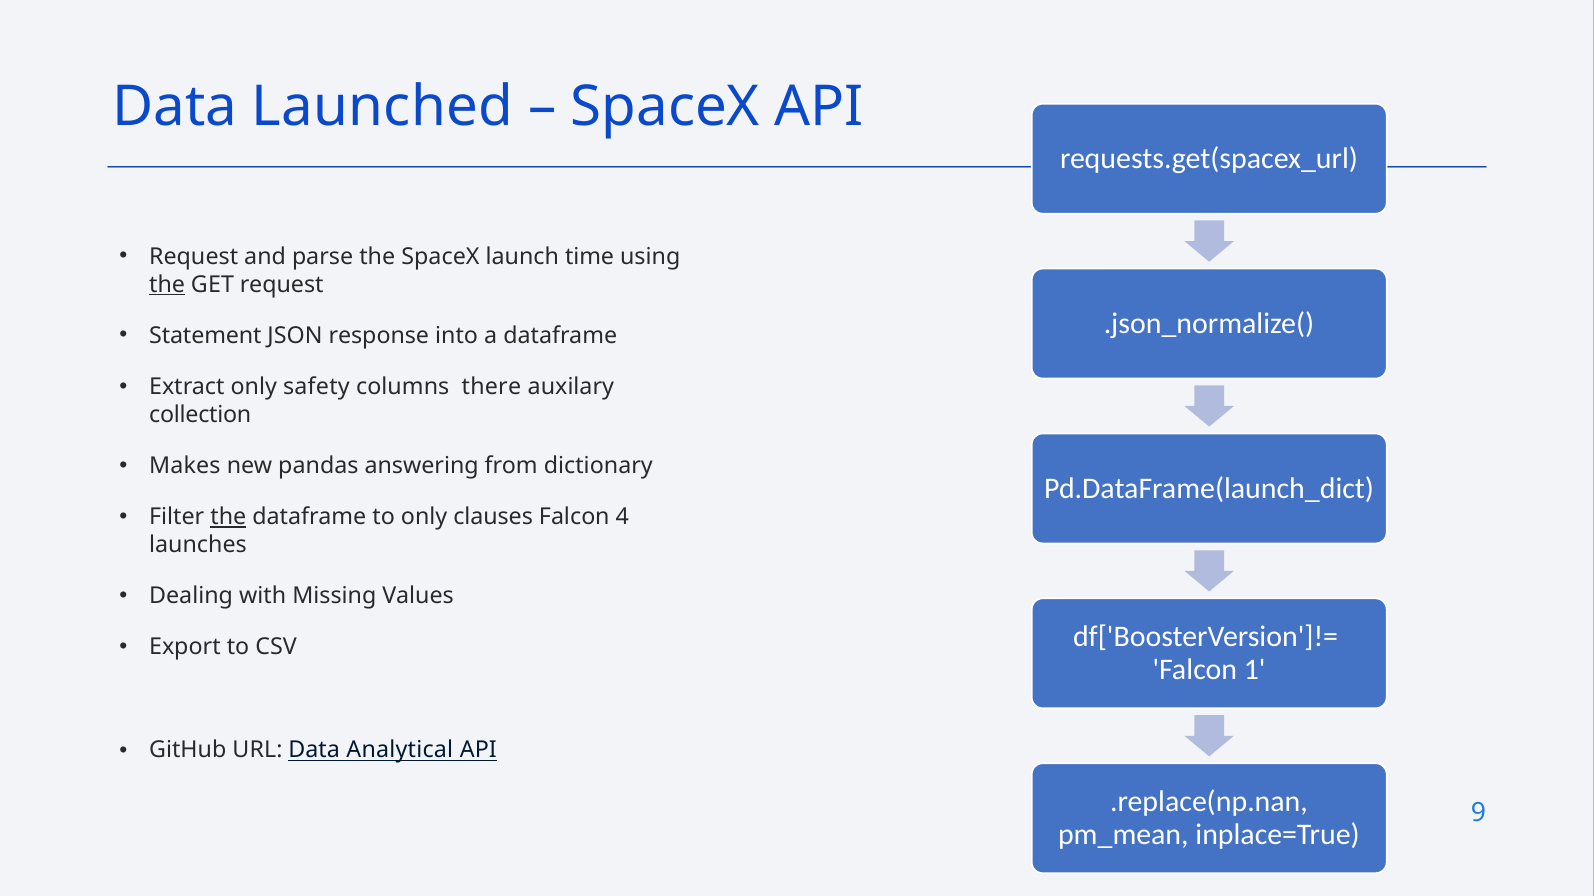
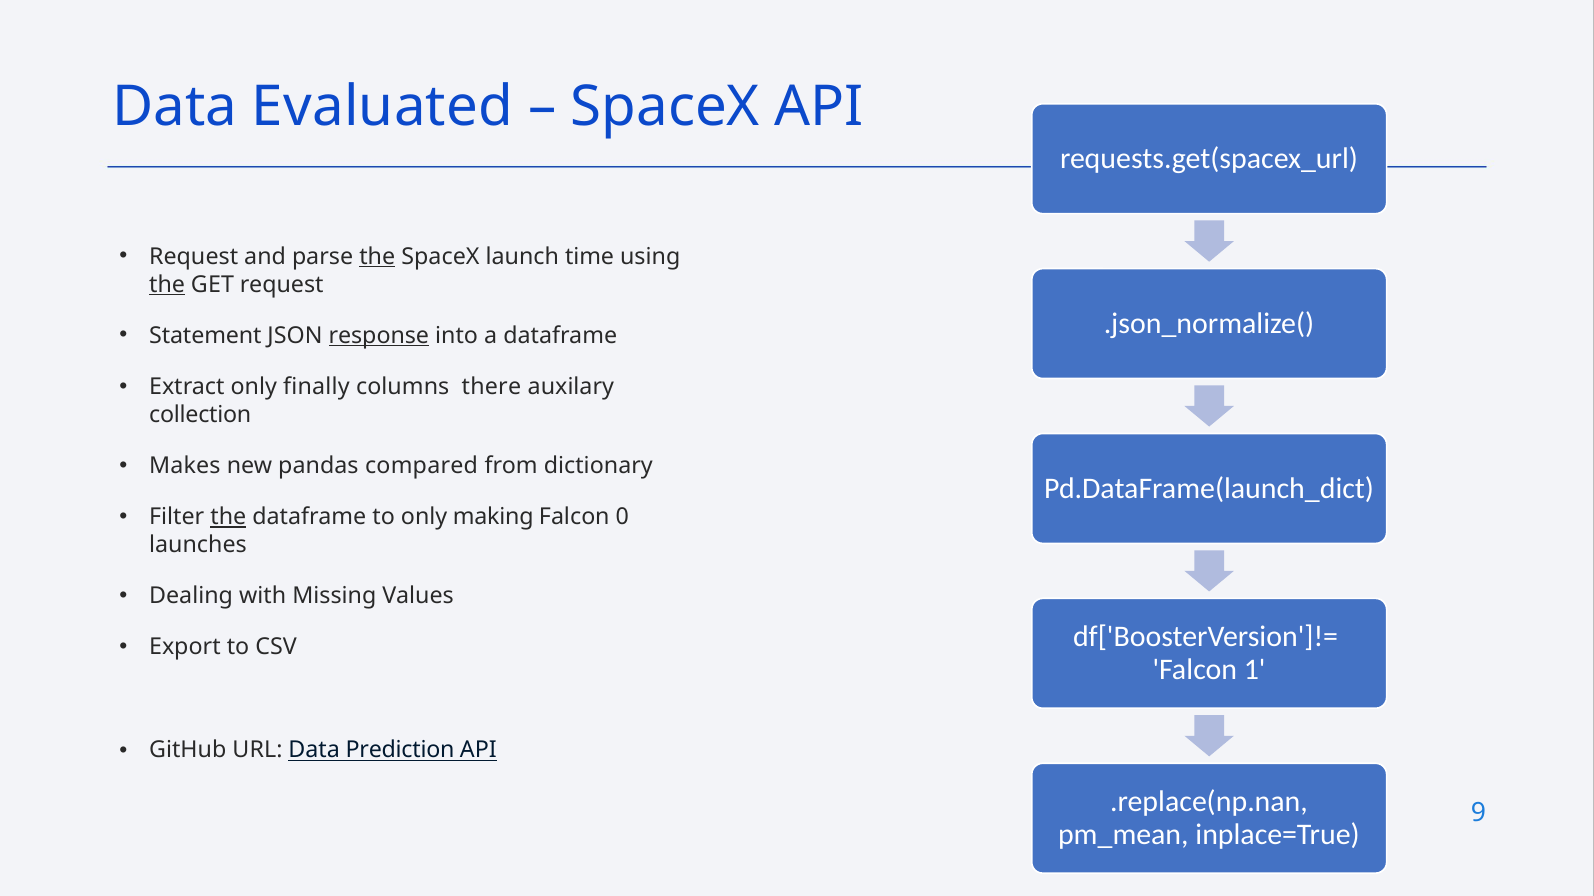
Launched: Launched -> Evaluated (383, 106)
the underline: none -> present (377, 257)
response underline: none -> present (379, 336)
safety: safety -> finally (316, 387)
answering: answering -> compared (422, 466)
clauses: clauses -> making (493, 517)
4: 4 -> 0 (622, 517)
Analytical: Analytical -> Prediction (400, 750)
